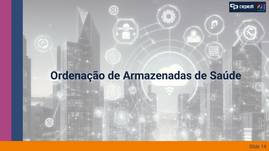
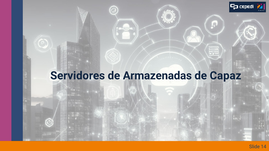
Ordenação: Ordenação -> Servidores (78, 76)
Saúde: Saúde -> Capaz (226, 76)
